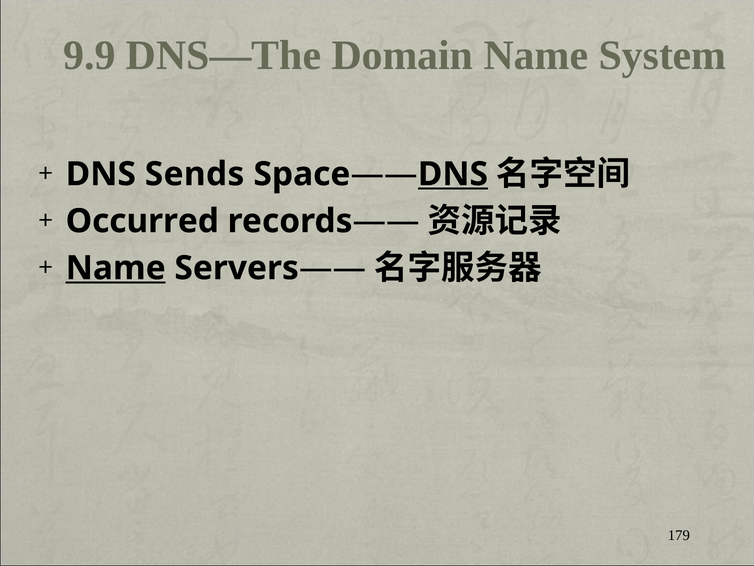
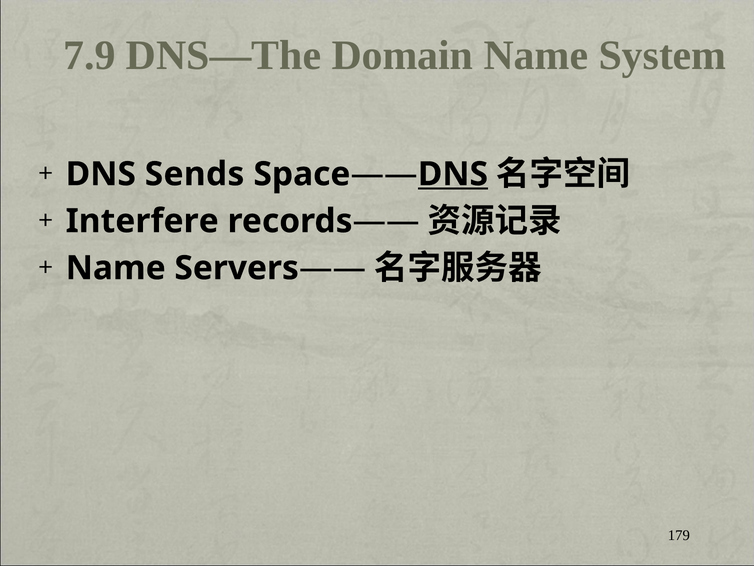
9.9: 9.9 -> 7.9 (89, 56)
Occurred: Occurred -> Interfere (142, 221)
Name underline: present -> none (116, 268)
